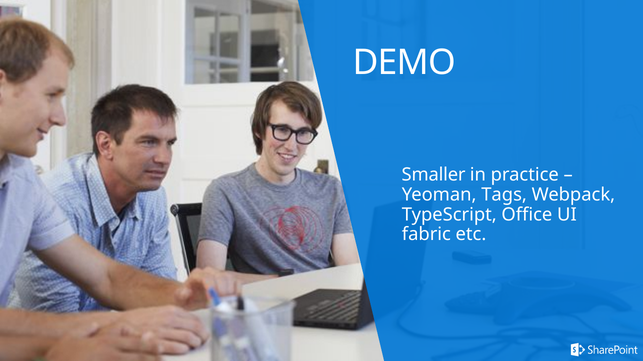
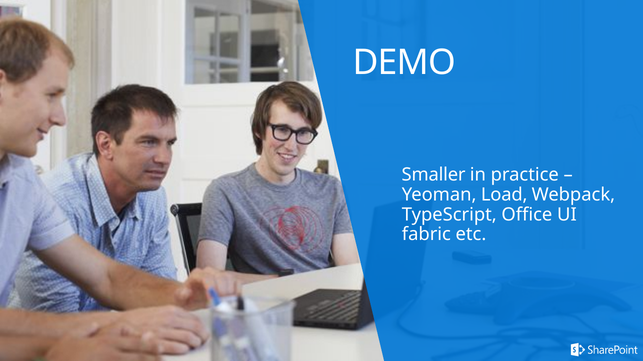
Tags: Tags -> Load (504, 195)
